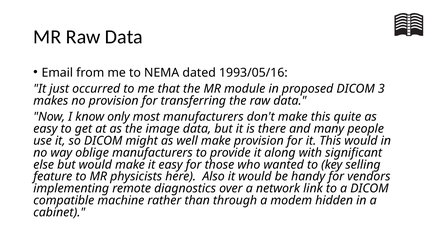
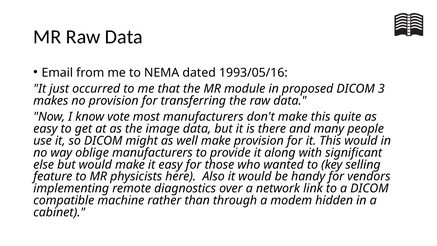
only: only -> vote (119, 117)
